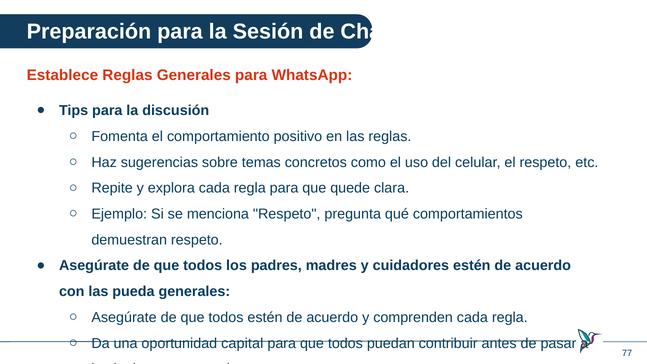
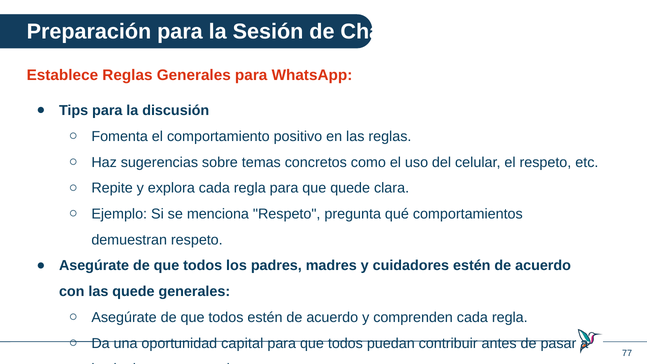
las pueda: pueda -> quede (133, 292)
